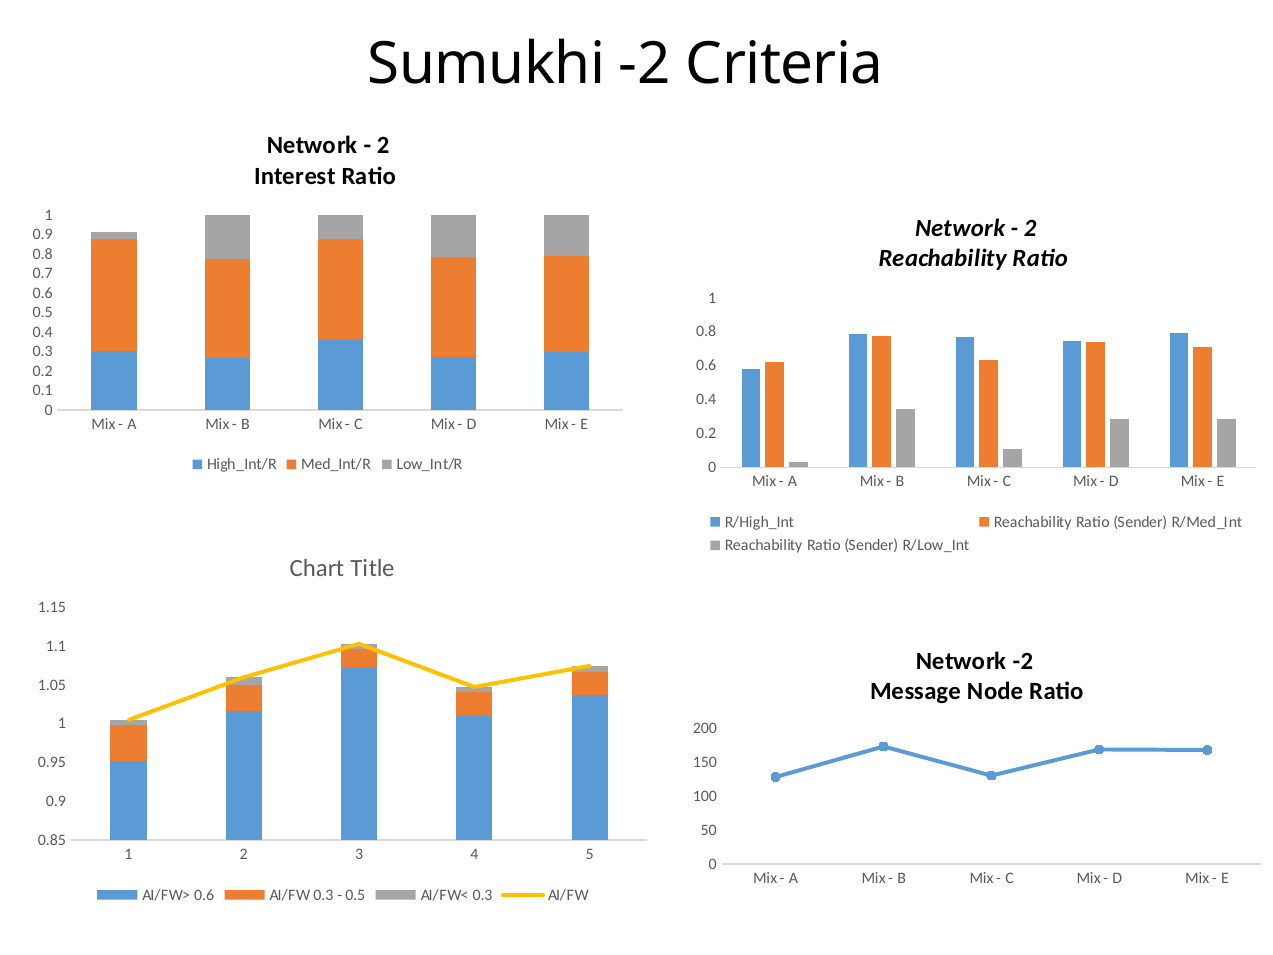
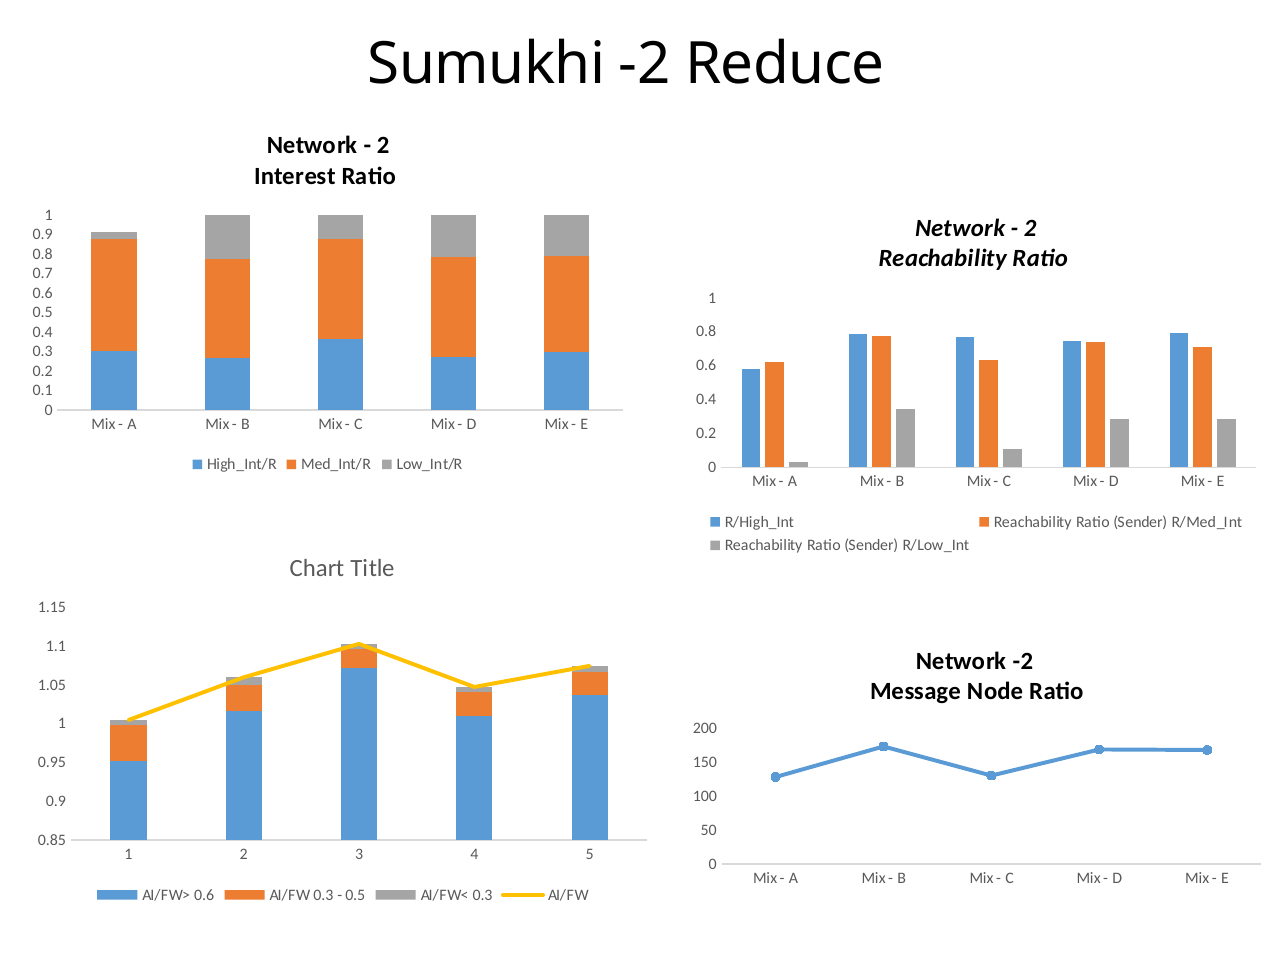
Criteria: Criteria -> Reduce (785, 64)
